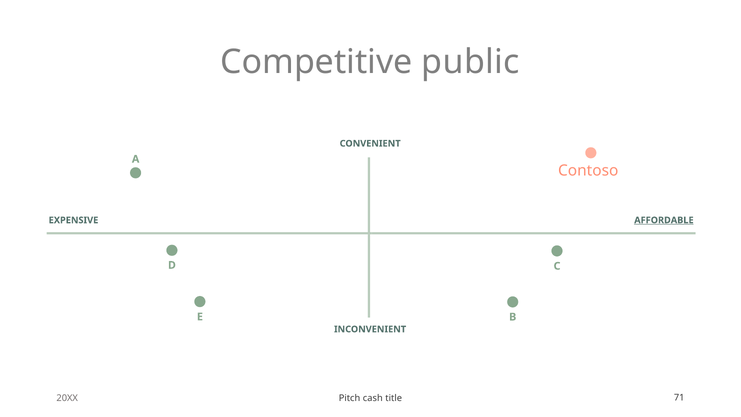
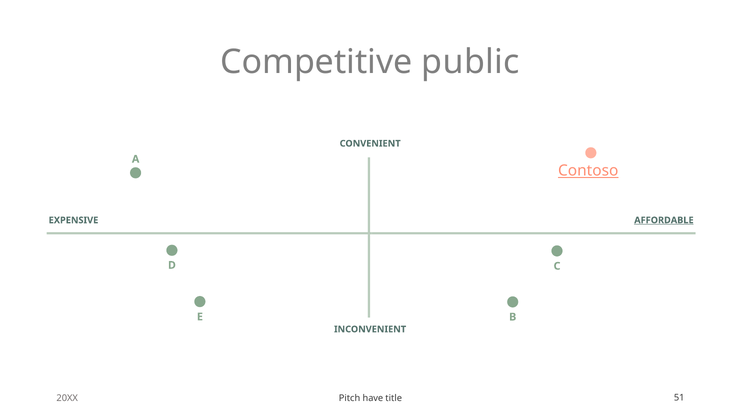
Contoso underline: none -> present (588, 171)
cash: cash -> have (373, 398)
71: 71 -> 51 (679, 397)
